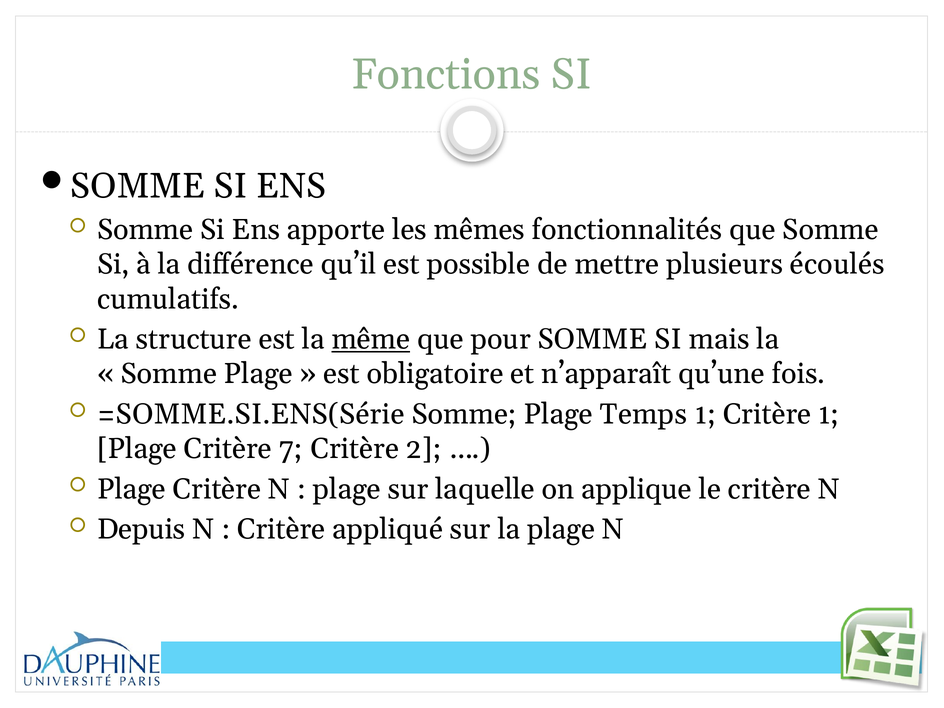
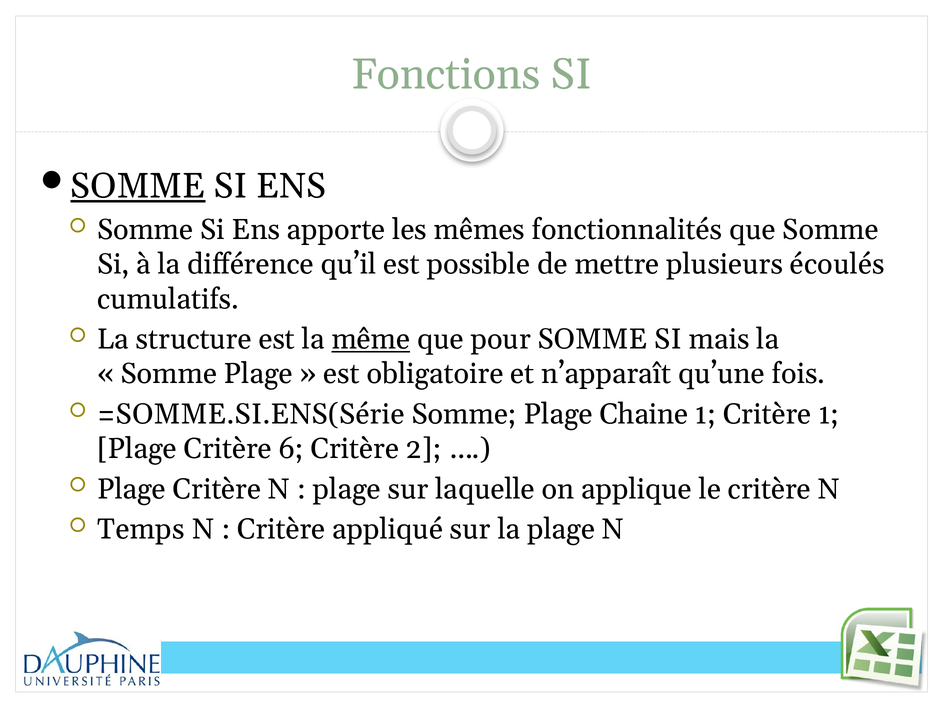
SOMME underline: none -> present (138, 186)
Temps: Temps -> Chaine (644, 414)
7: 7 -> 6 (291, 449)
Depuis: Depuis -> Temps (141, 529)
